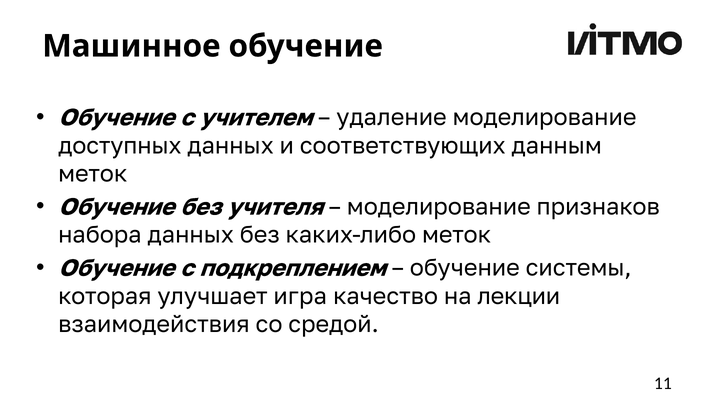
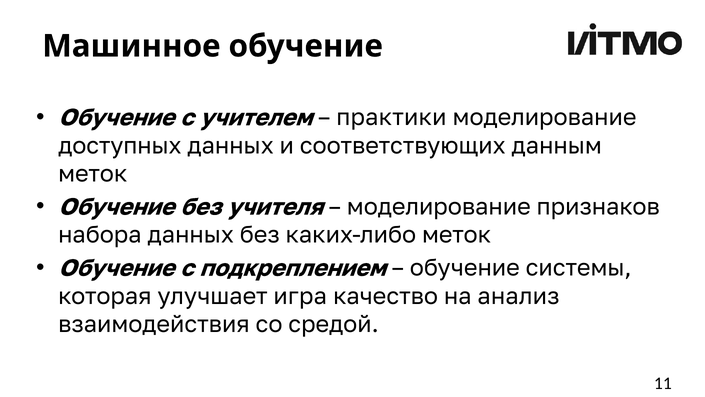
удаление: удаление -> практики (391, 117)
лекции: лекции -> анализ (518, 296)
